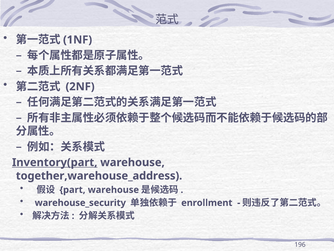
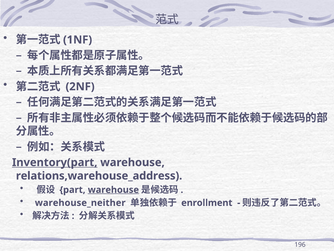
together,warehouse_address: together,warehouse_address -> relations,warehouse_address (99, 175)
warehouse underline: none -> present (113, 189)
warehouse_security: warehouse_security -> warehouse_neither (80, 202)
